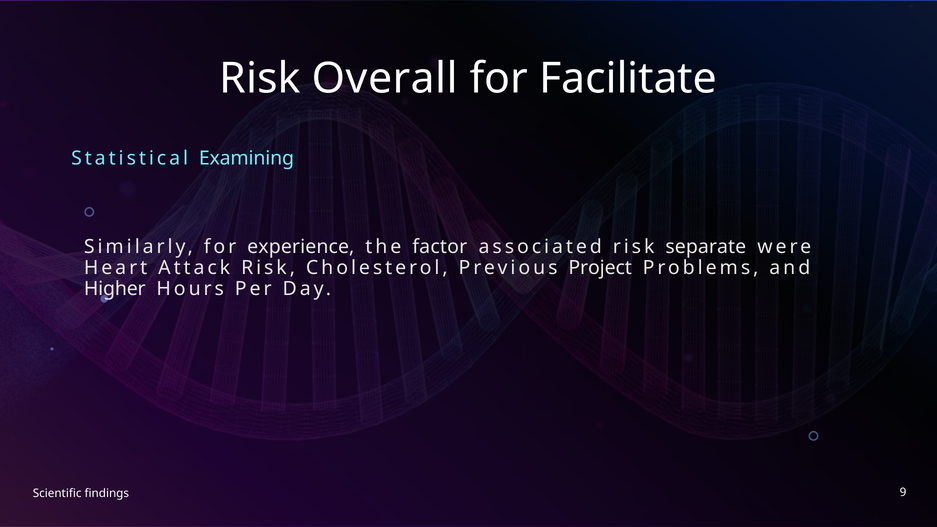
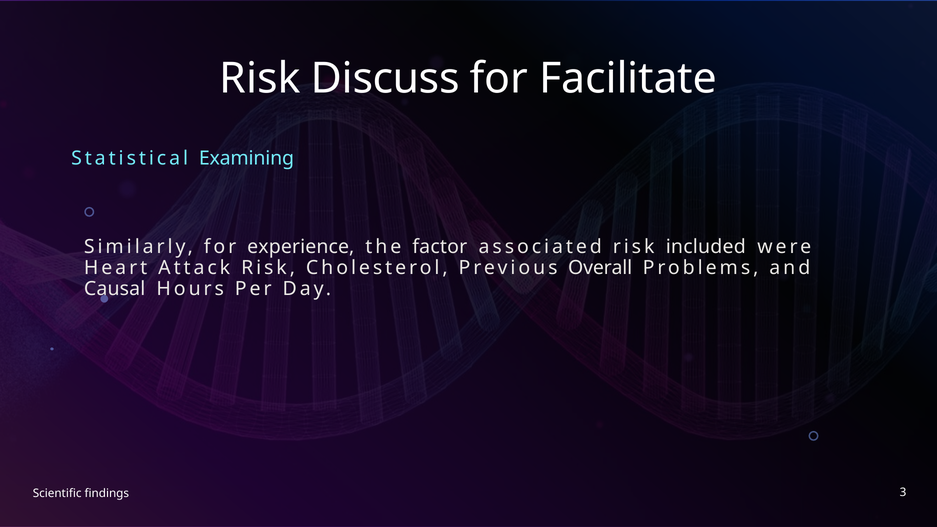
Overall: Overall -> Discuss (385, 79)
separate: separate -> included (706, 247)
Project: Project -> Overall (600, 268)
Higher: Higher -> Causal (115, 289)
9: 9 -> 3 (903, 492)
